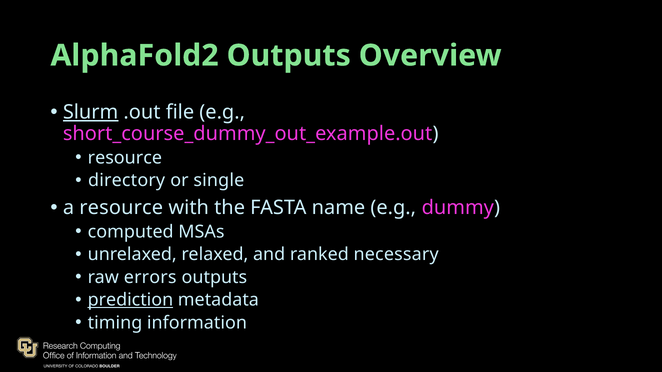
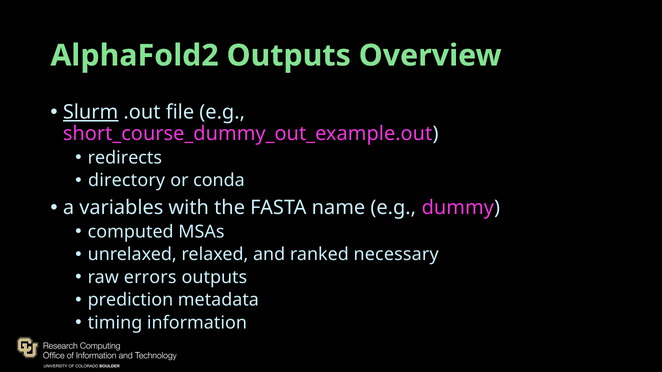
resource: resource -> redirects (125, 158)
single: single -> conda (219, 181)
a resource: resource -> variables (121, 208)
prediction underline: present -> none (130, 300)
